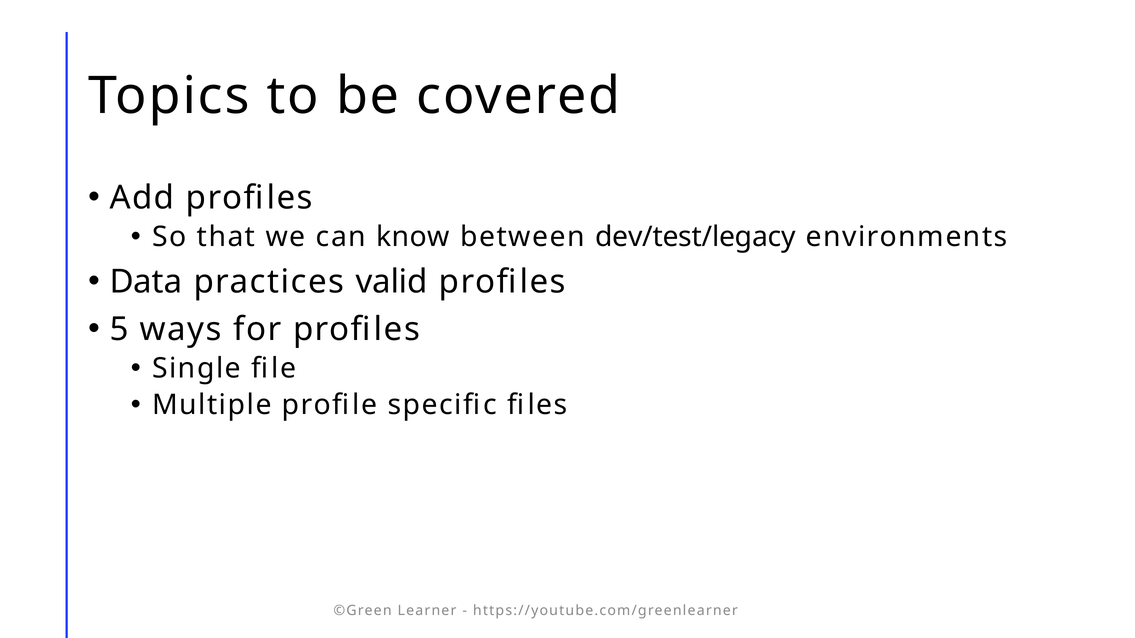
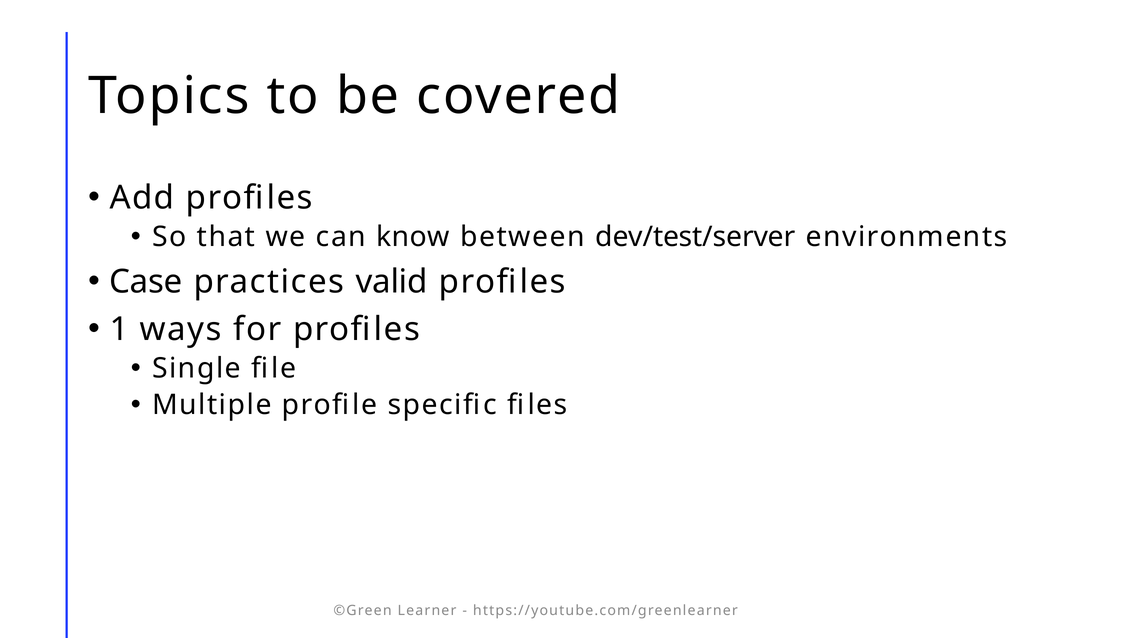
dev/test/legacy: dev/test/legacy -> dev/test/server (695, 237)
Data: Data -> Case (146, 282)
5: 5 -> 1 (119, 330)
